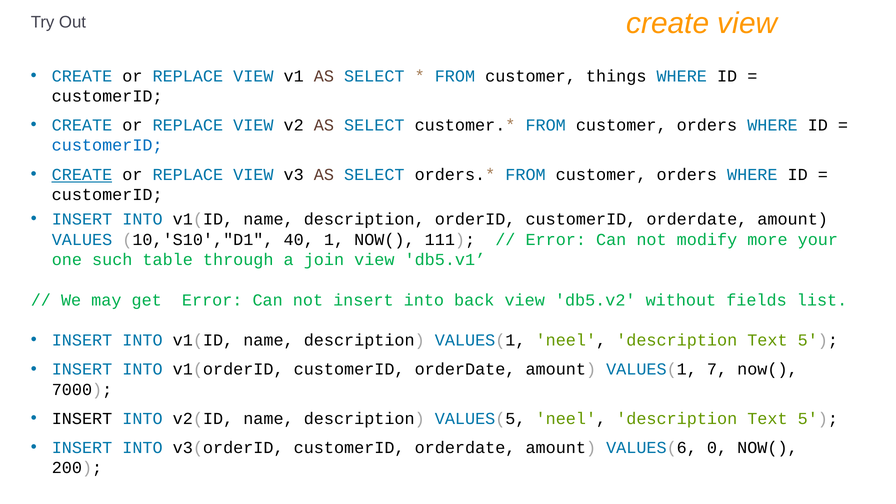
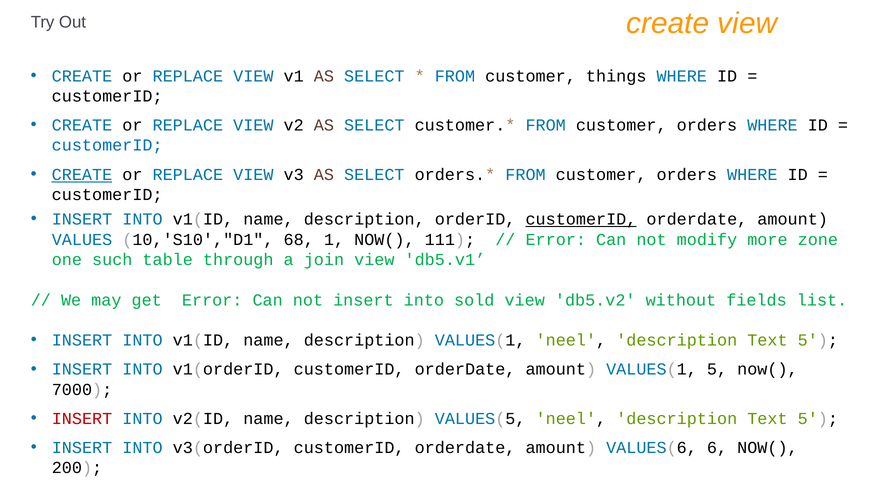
customerID underline: none -> present (581, 219)
40: 40 -> 68 (299, 239)
your: your -> zone (818, 239)
back: back -> sold (474, 300)
VALUES(1 7: 7 -> 5 (717, 369)
INSERT colour: black -> red (82, 419)
0: 0 -> 6 (717, 448)
